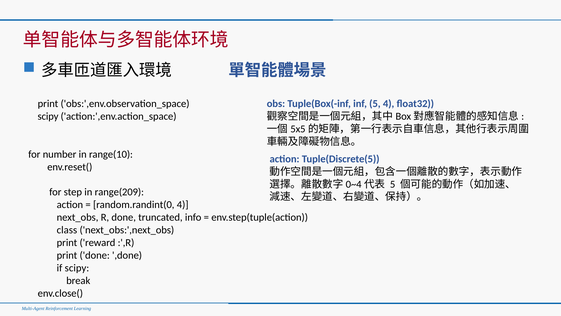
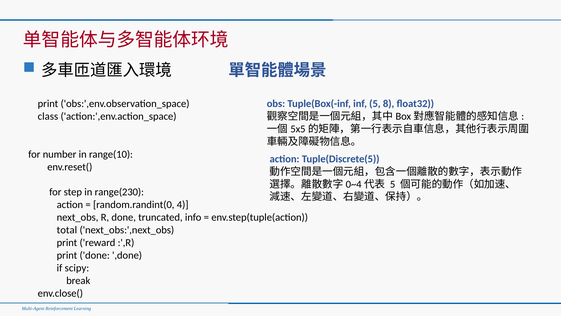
5 4: 4 -> 8 (389, 104)
scipy: scipy -> class (48, 116)
range(209: range(209 -> range(230 (119, 192)
class: class -> total (67, 230)
